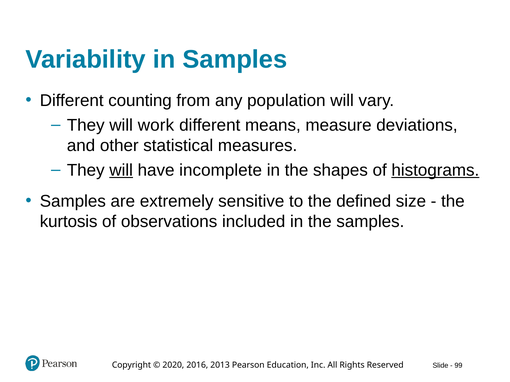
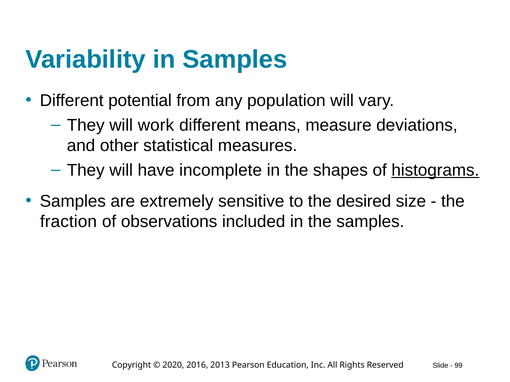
counting: counting -> potential (140, 101)
will underline: present -> none (121, 170)
defined: defined -> desired (364, 201)
kurtosis: kurtosis -> fraction (68, 222)
